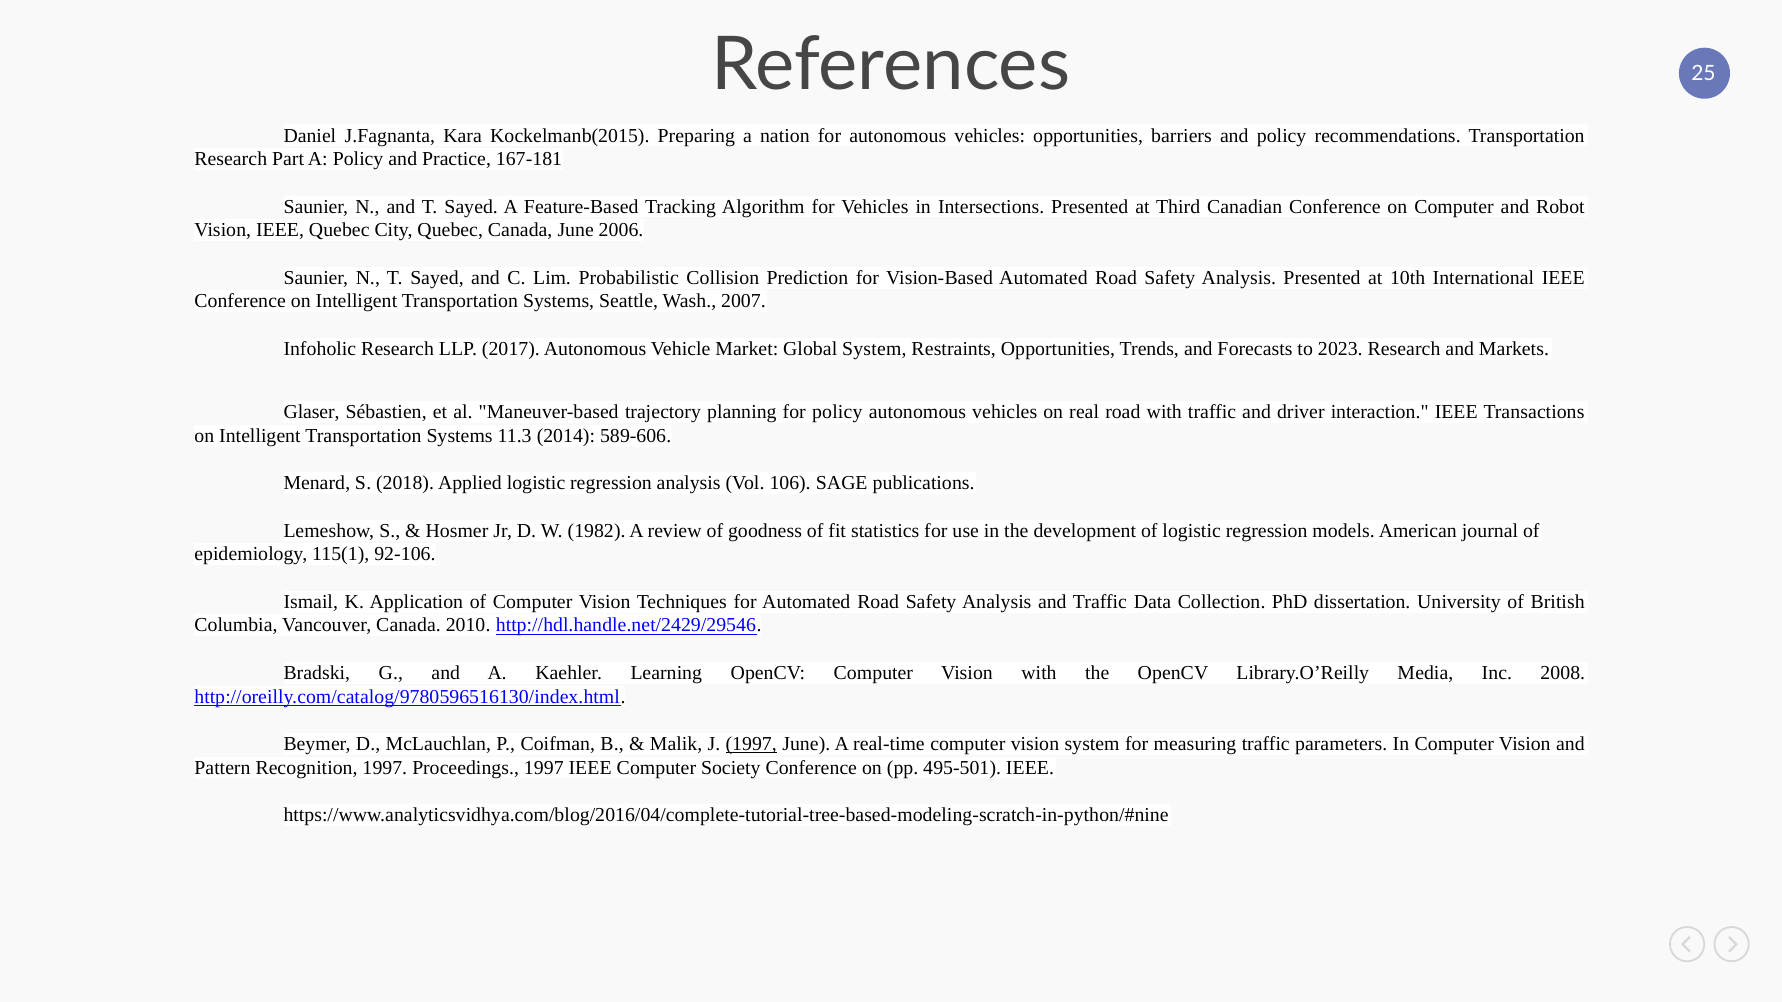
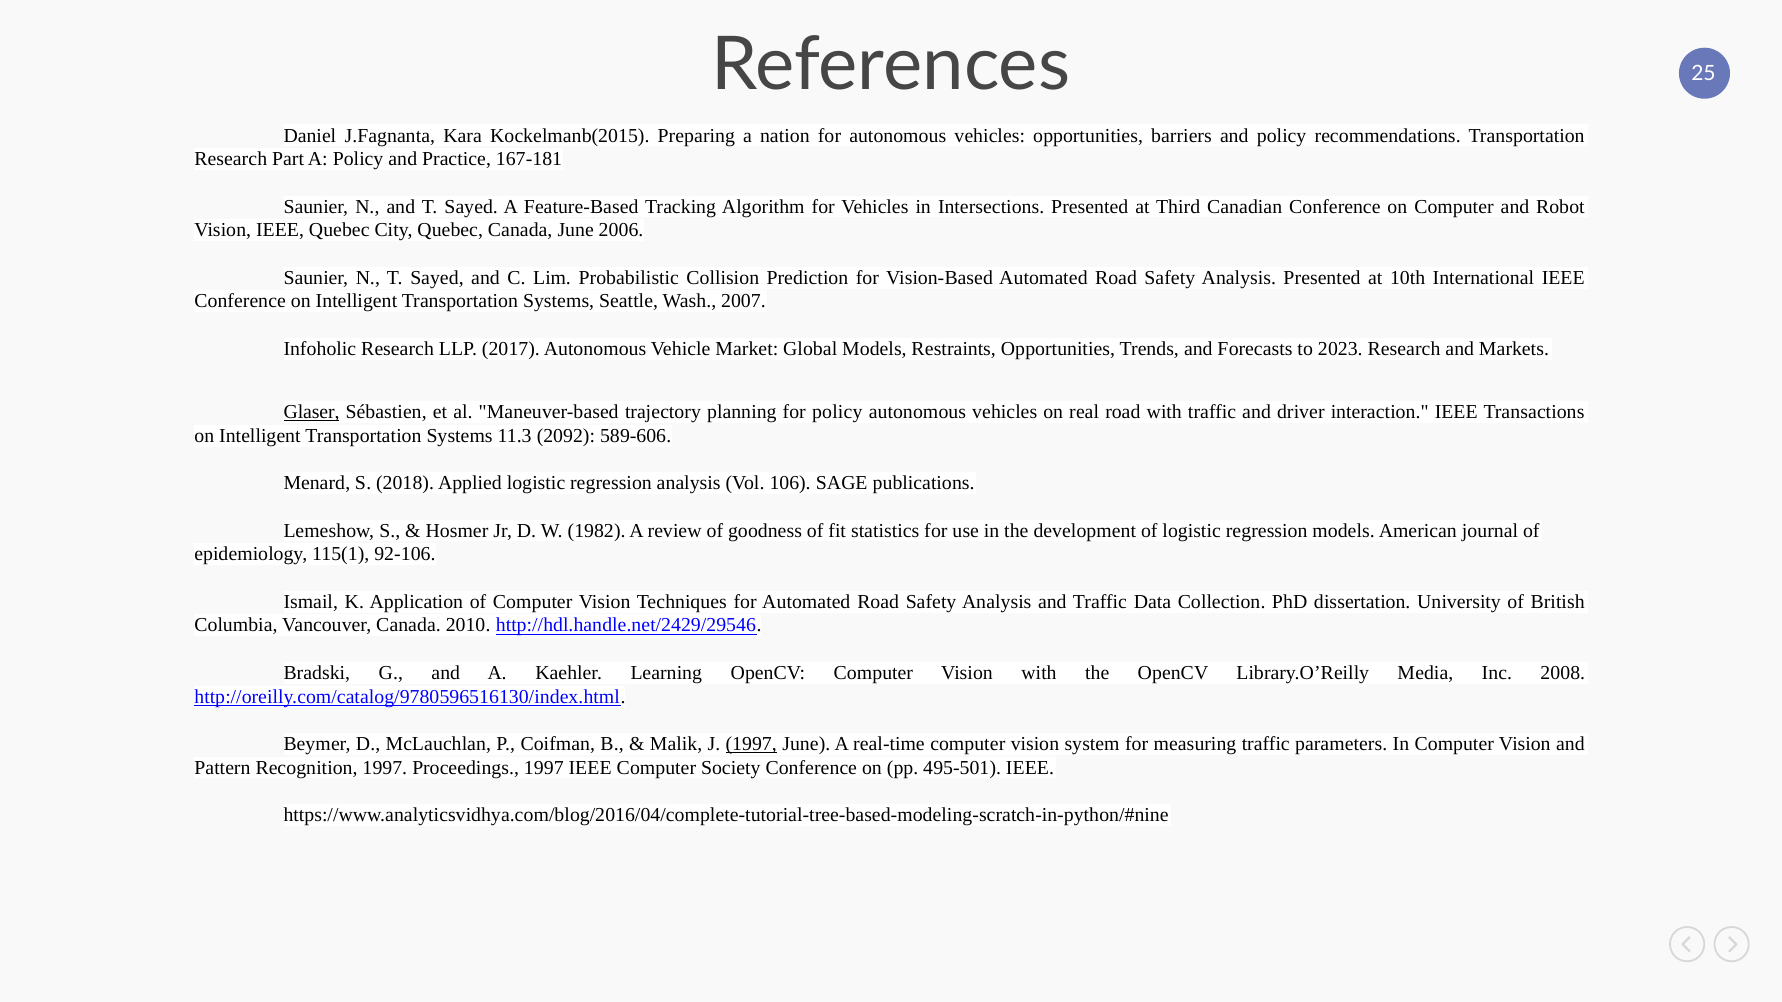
Global System: System -> Models (874, 349)
Glaser underline: none -> present (312, 412)
2014: 2014 -> 2092 (566, 436)
